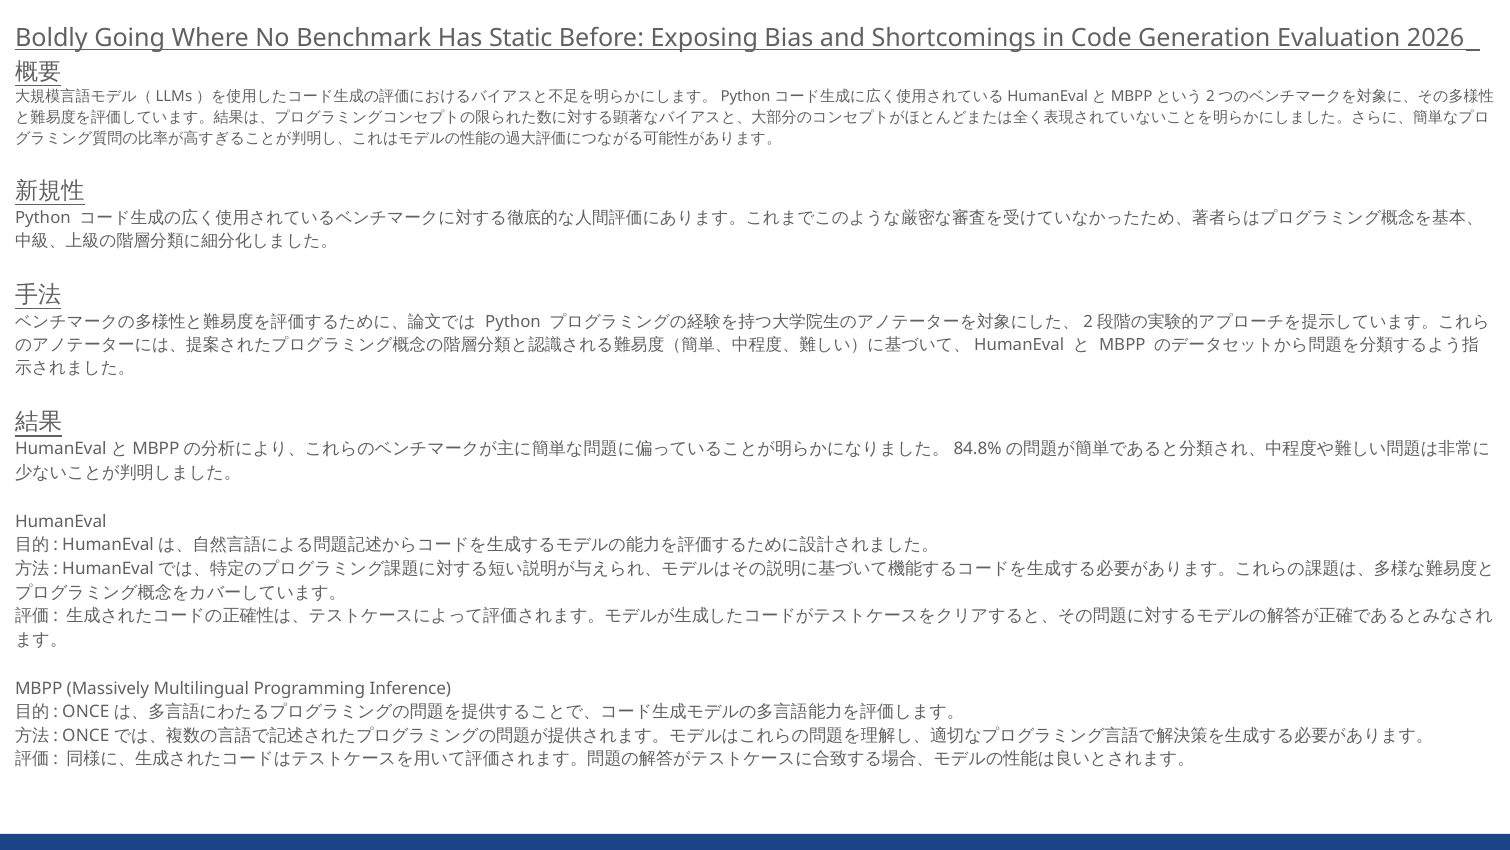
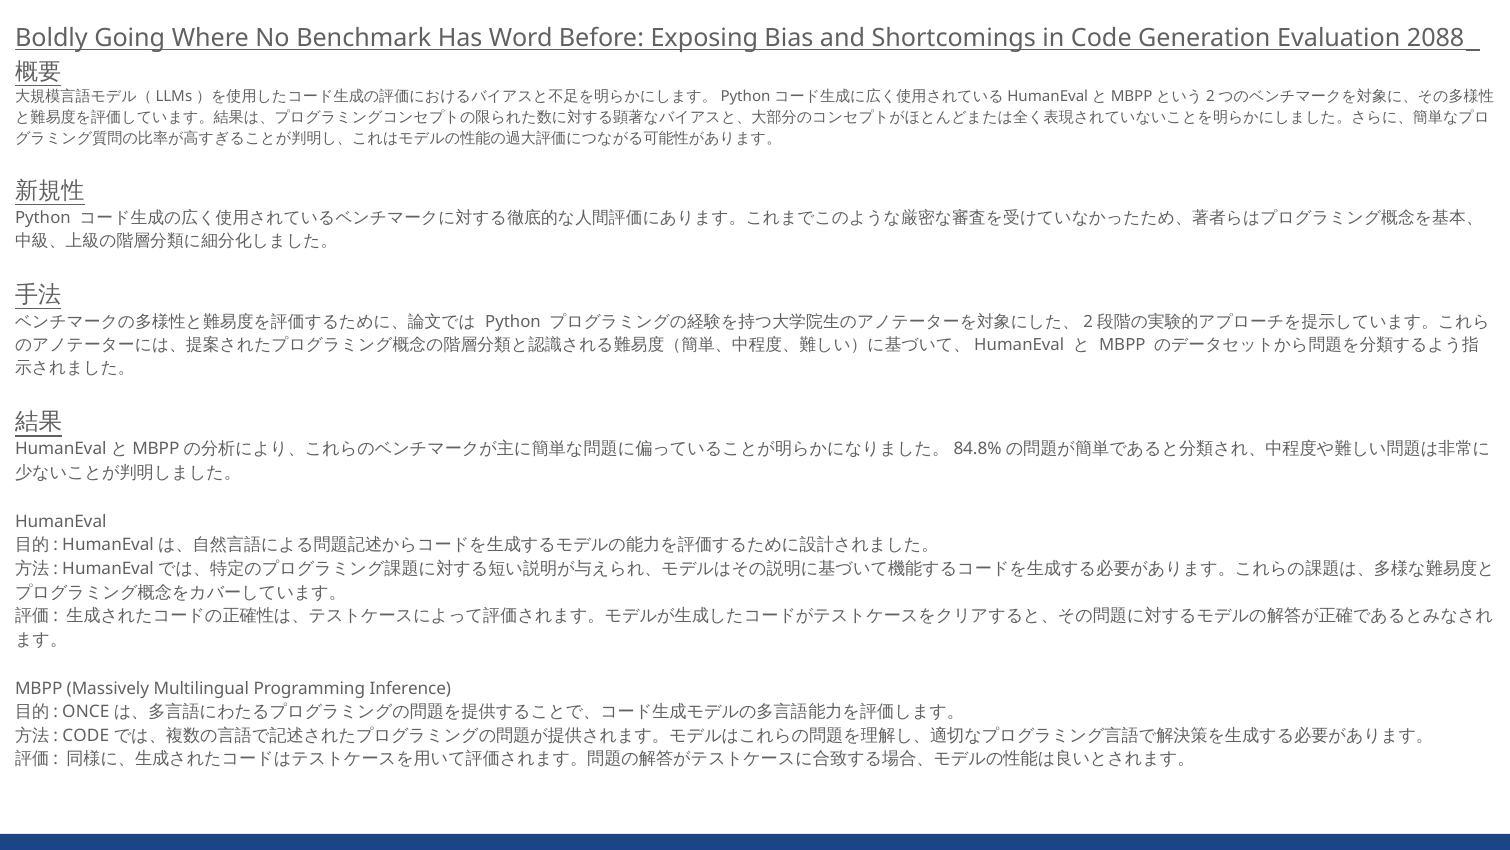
Static: Static -> Word (521, 38)
2026: 2026 -> 2088 (1436, 38)
ONCE: ONCE -> CODE (86, 735)
